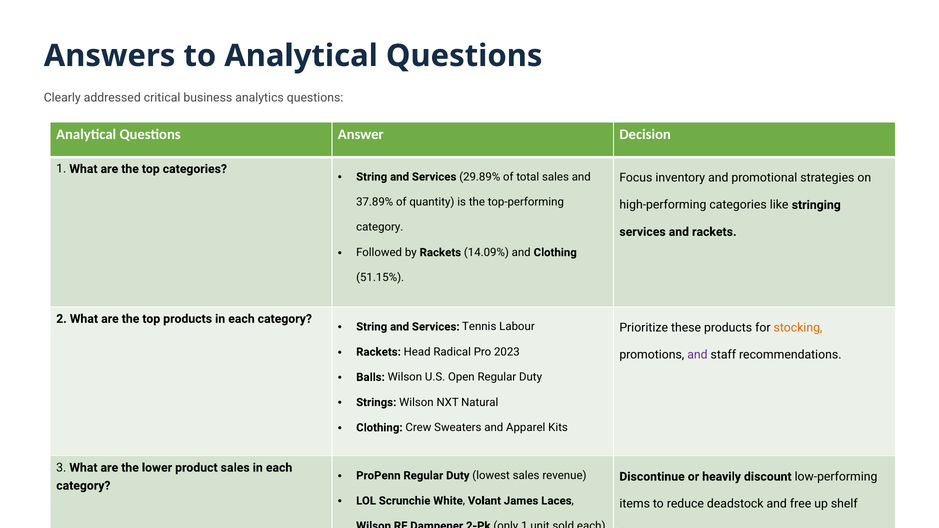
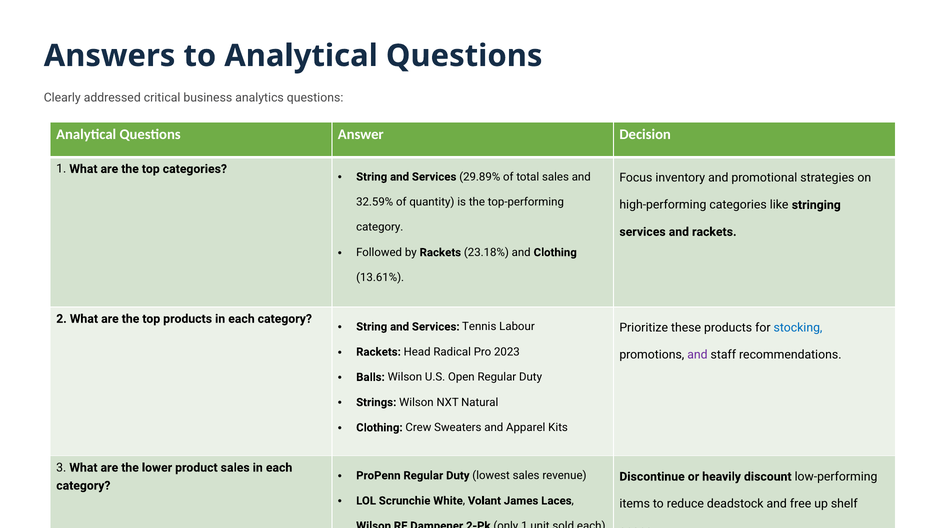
37.89%: 37.89% -> 32.59% (375, 202)
14.09%: 14.09% -> 23.18% (486, 253)
51.15%: 51.15% -> 13.61% (380, 278)
stocking colour: orange -> blue (798, 328)
